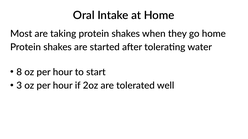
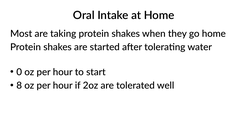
8: 8 -> 0 (19, 72)
3: 3 -> 8 (19, 86)
